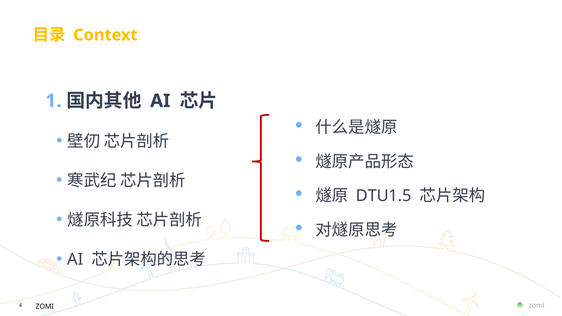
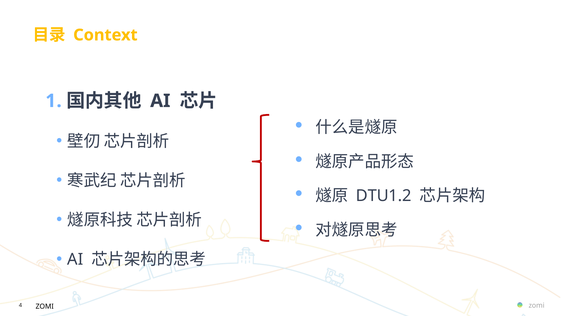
DTU1.5: DTU1.5 -> DTU1.2 (384, 196)
